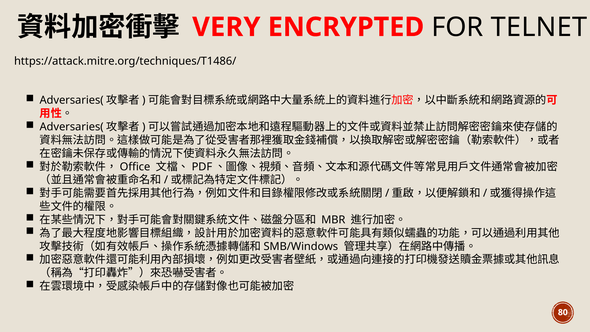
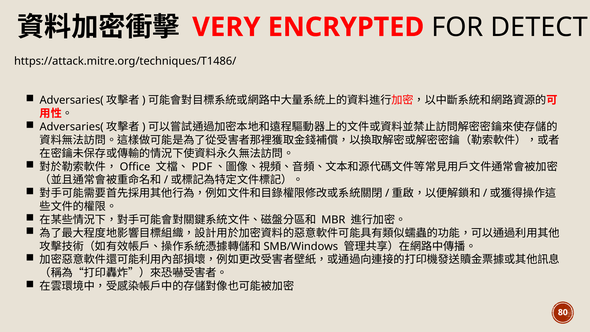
TELNET: TELNET -> DETECT (539, 27)
